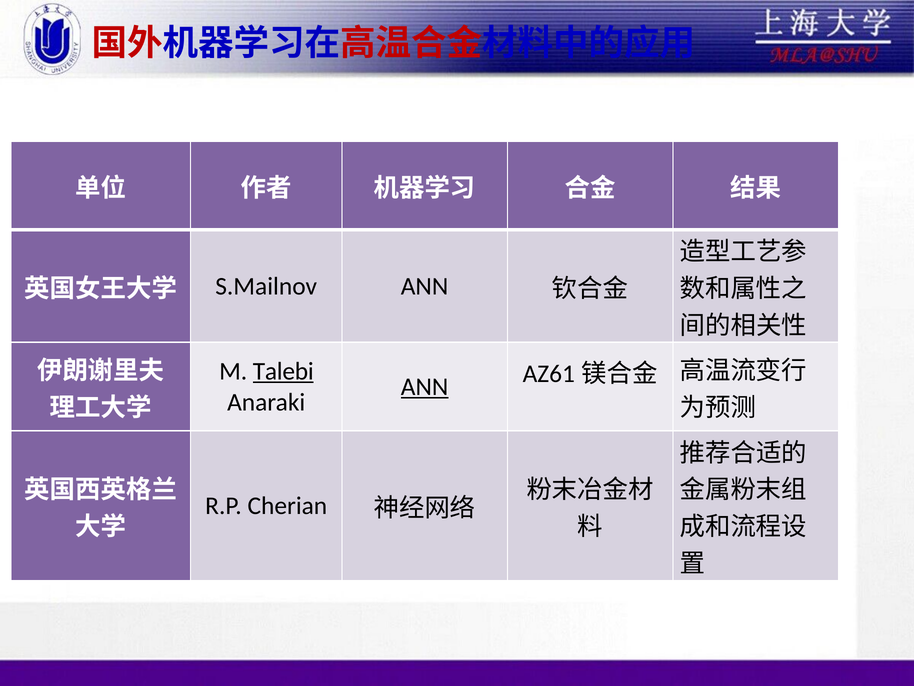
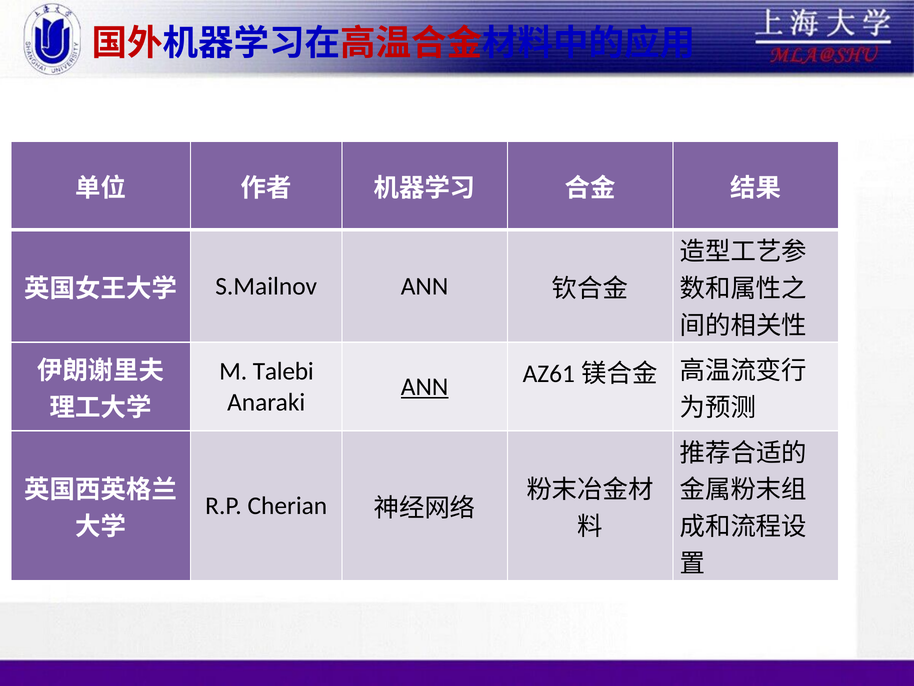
Talebi underline: present -> none (283, 371)
